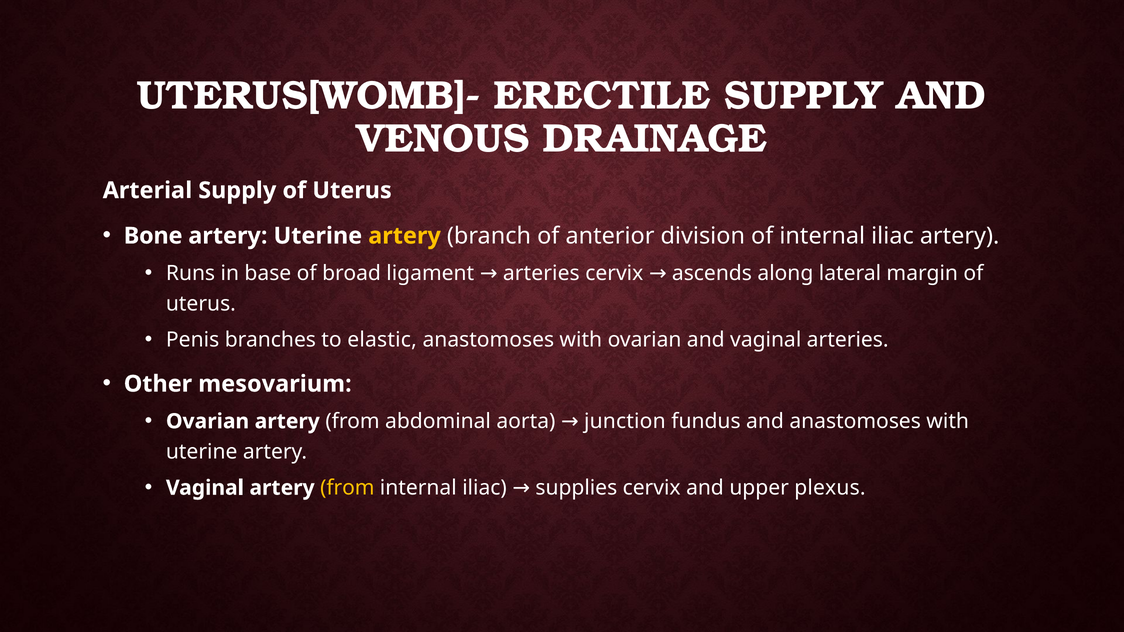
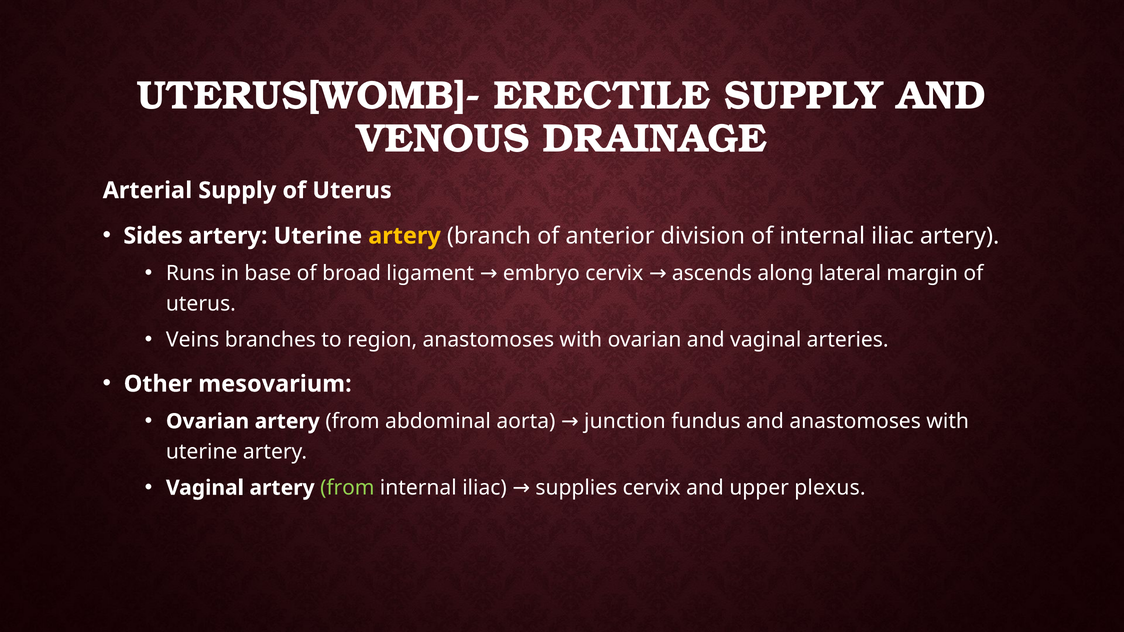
Bone: Bone -> Sides (153, 236)
ligament arteries: arteries -> embryo (541, 273)
Penis: Penis -> Veins (193, 340)
elastic: elastic -> region (382, 340)
from colour: yellow -> light green (347, 488)
